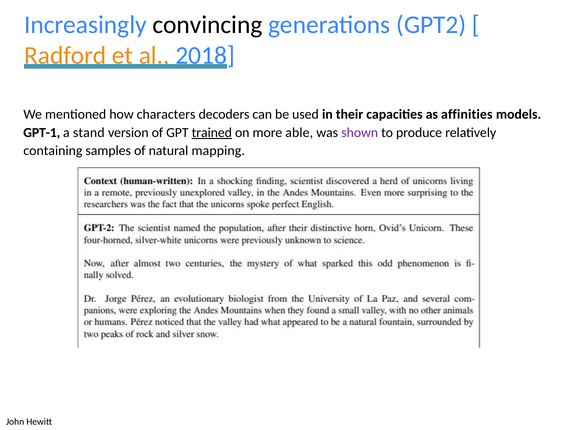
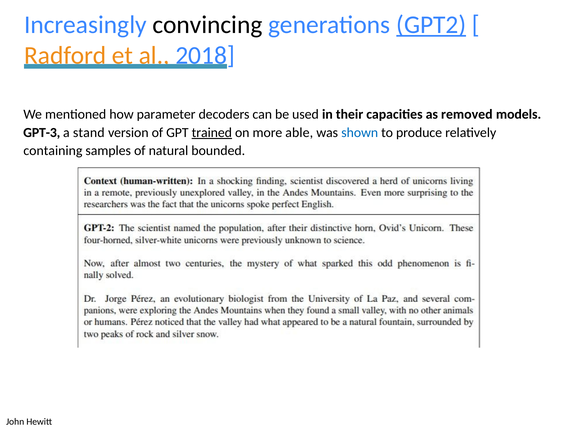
GPT2 underline: none -> present (431, 25)
characters: characters -> parameter (166, 114)
affinities: affinities -> removed (467, 114)
GPT-1: GPT-1 -> GPT-3 (42, 133)
shown colour: purple -> blue (360, 133)
mapping: mapping -> bounded (218, 151)
